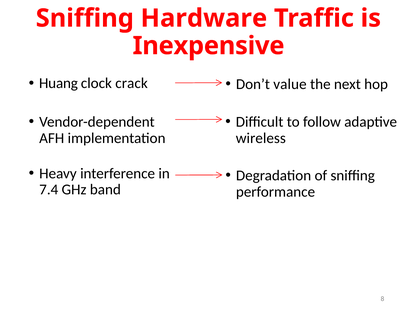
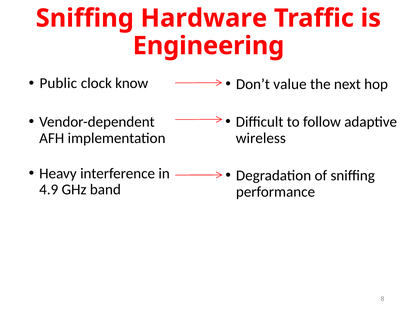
Inexpensive: Inexpensive -> Engineering (208, 46)
Huang: Huang -> Public (58, 83)
crack: crack -> know (132, 83)
7.4: 7.4 -> 4.9 (49, 189)
